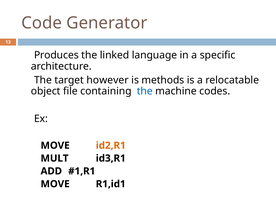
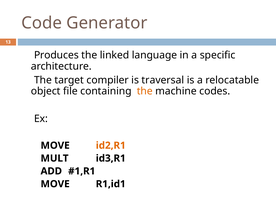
however: however -> compiler (108, 80)
methods: methods -> traversal (163, 80)
the colour: blue -> orange (145, 91)
